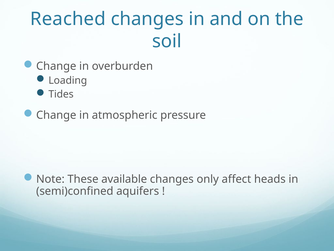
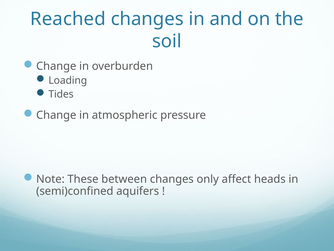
available: available -> between (124, 179)
